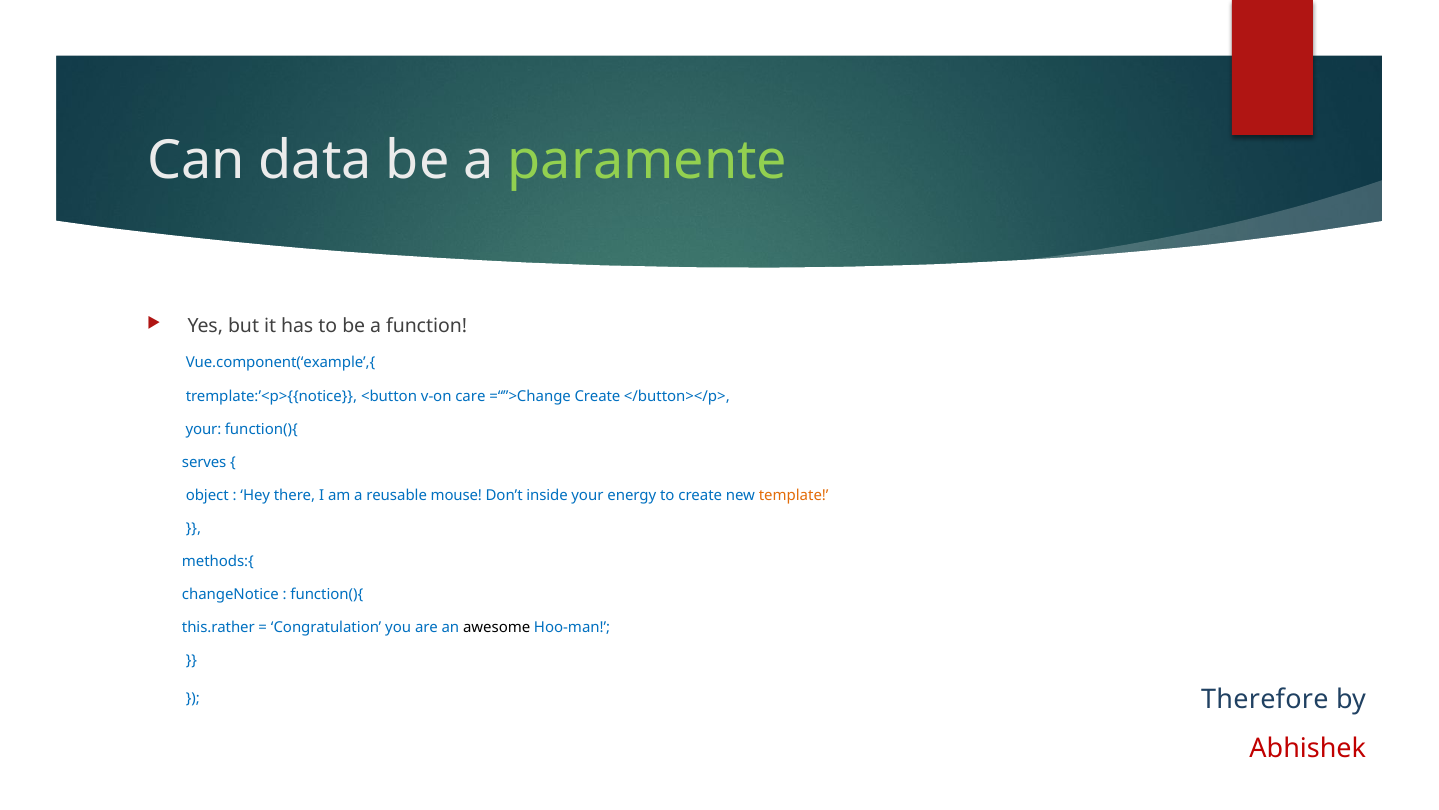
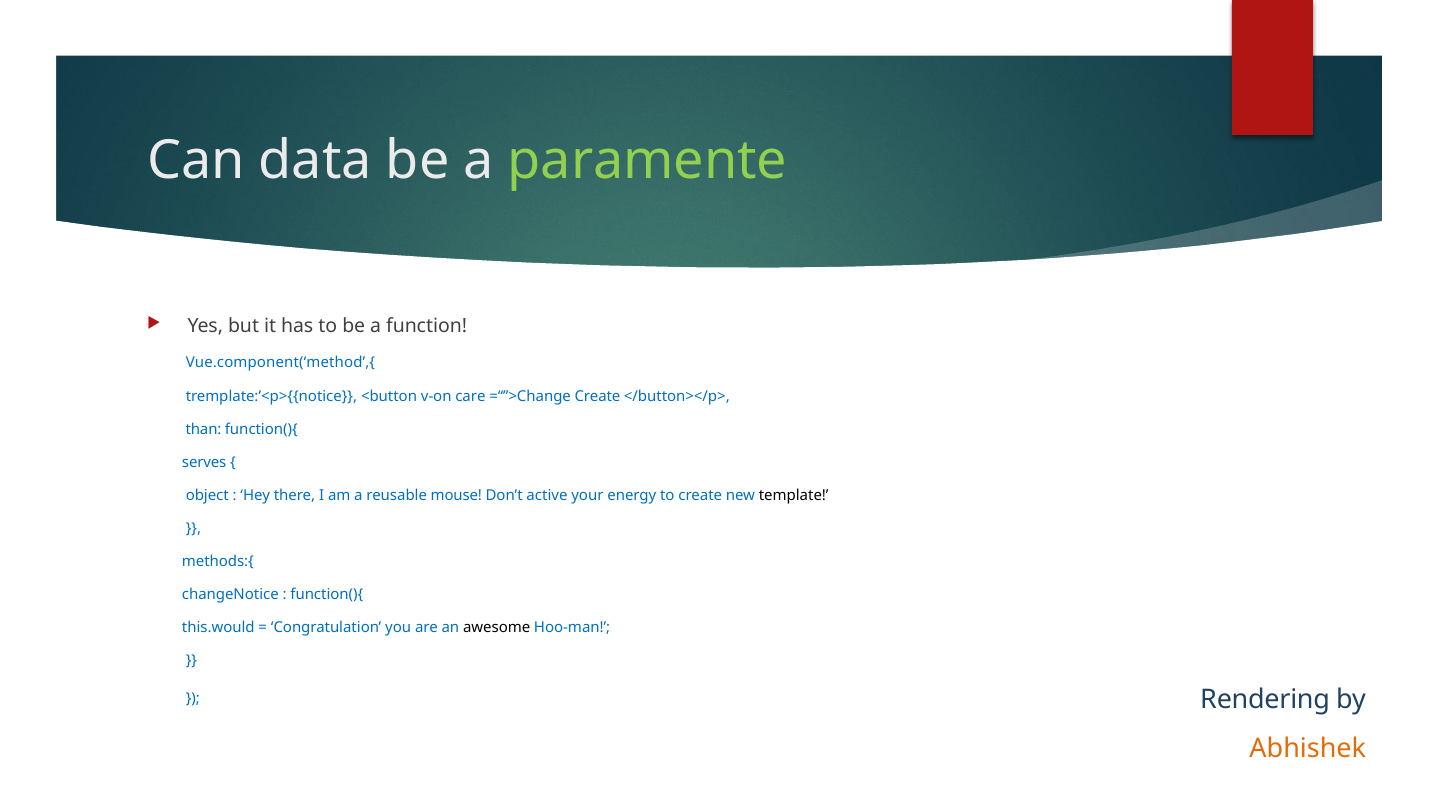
Vue.component(‘example’,{: Vue.component(‘example’,{ -> Vue.component(‘method’,{ (280, 363)
your: your -> than (204, 429)
inside: inside -> active (547, 495)
template colour: orange -> black (794, 495)
this.rather: this.rather -> this.would (218, 627)
Therefore: Therefore -> Rendering (1265, 699)
Abhishek colour: red -> orange (1308, 748)
